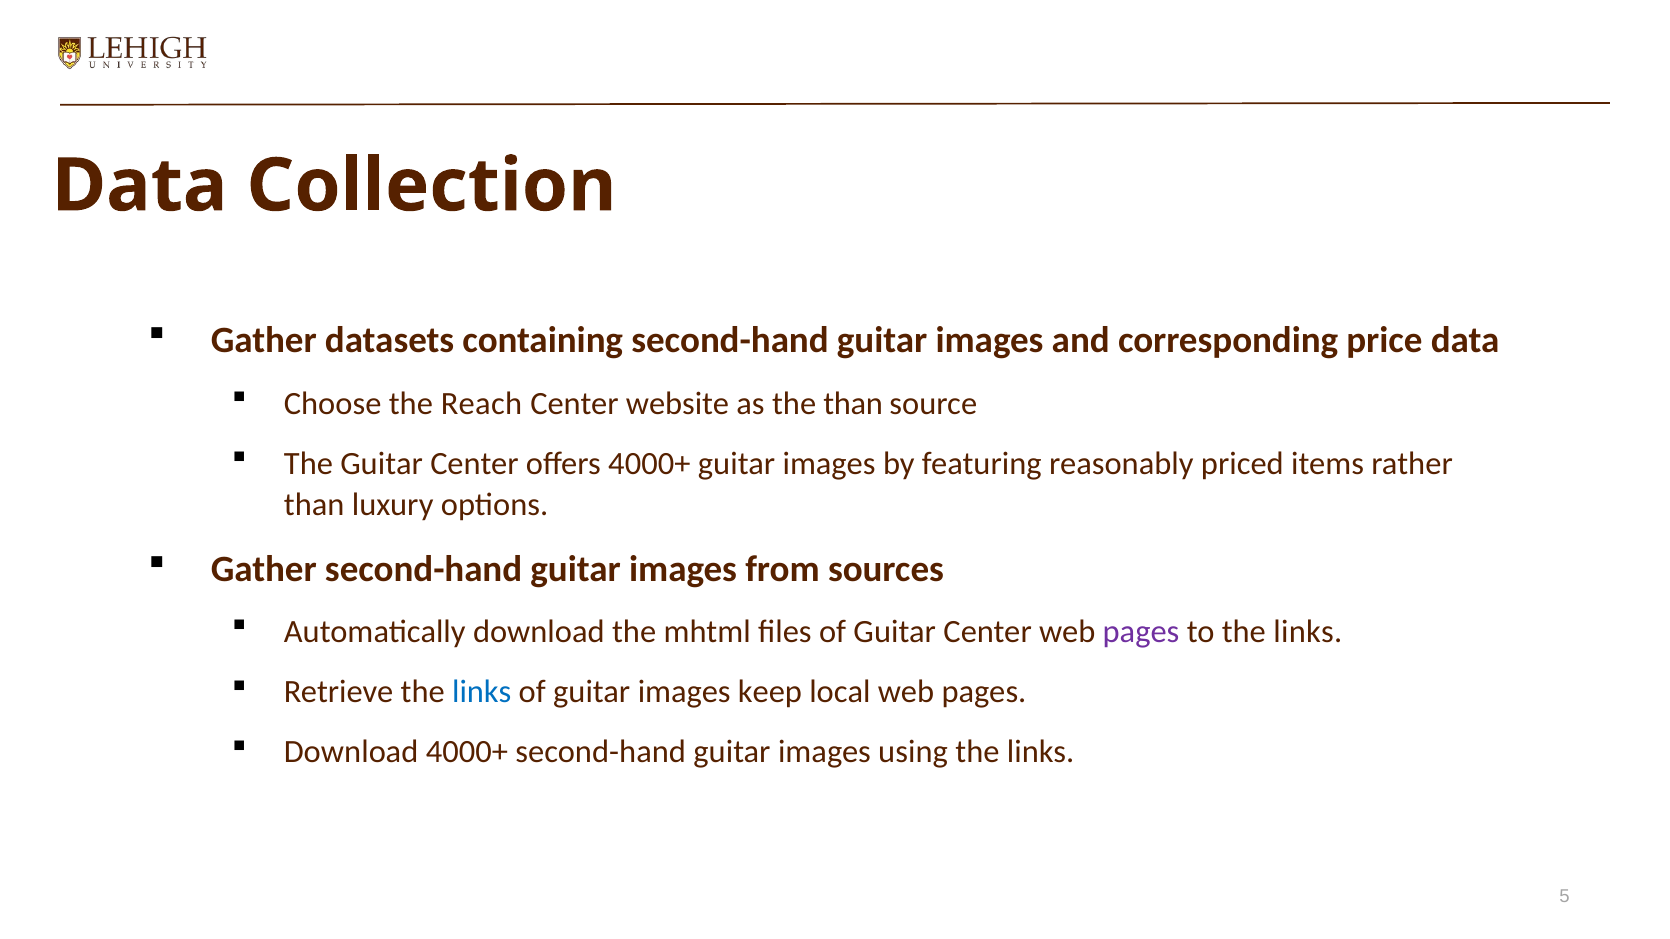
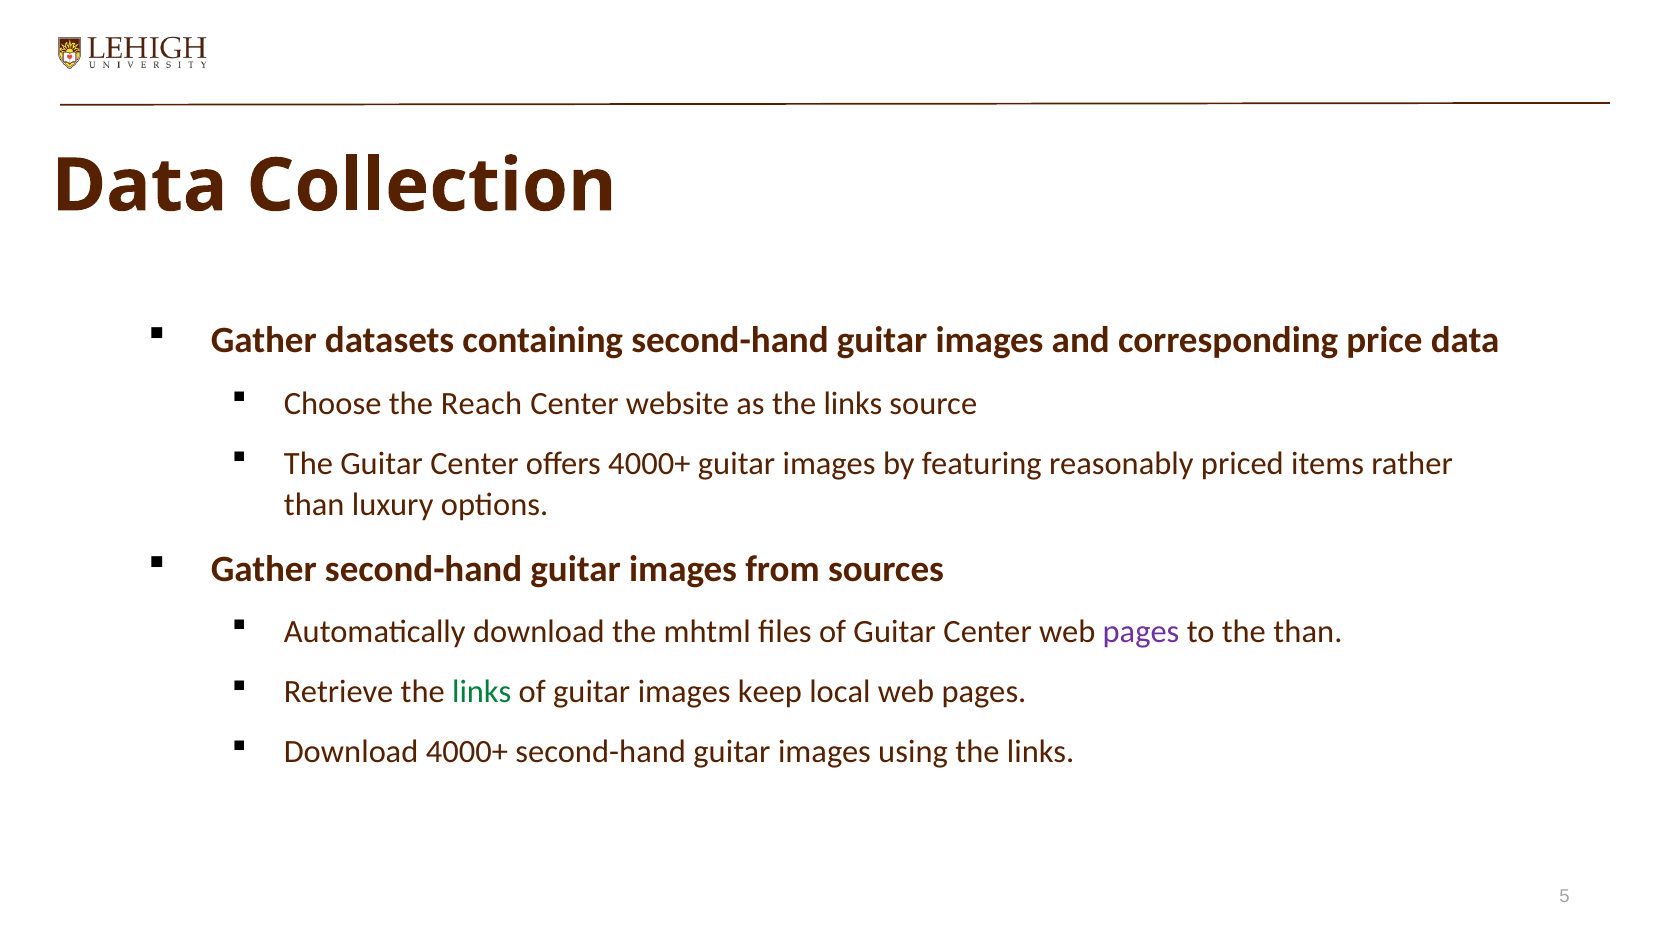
as the than: than -> links (853, 404)
to the links: links -> than (1308, 632)
links colour: blue -> green (482, 692)
